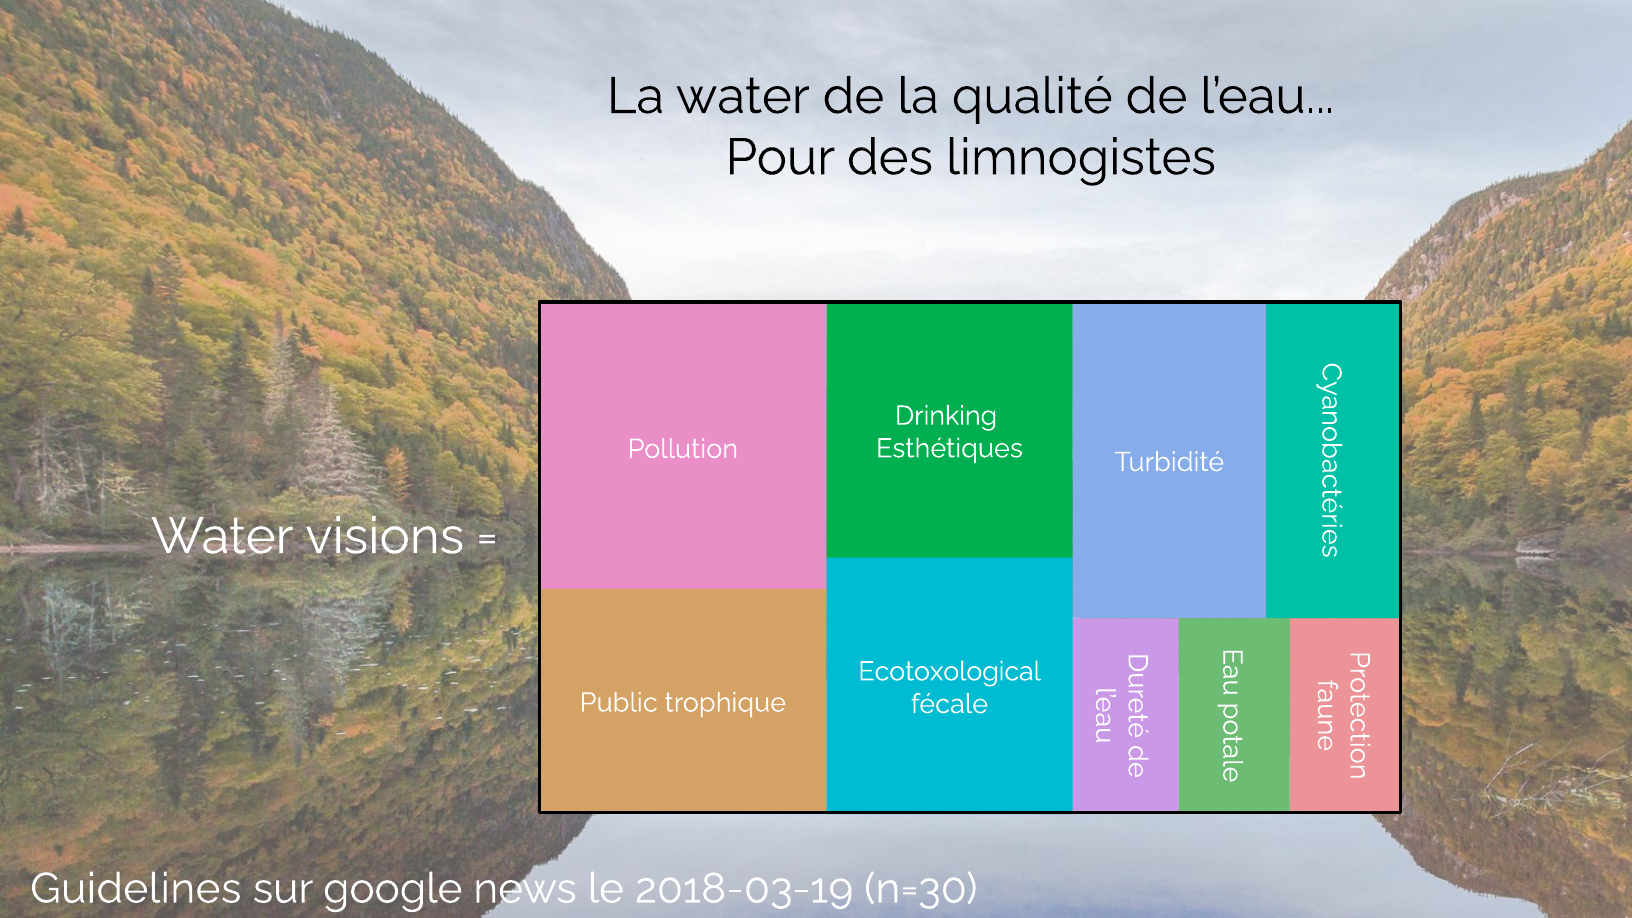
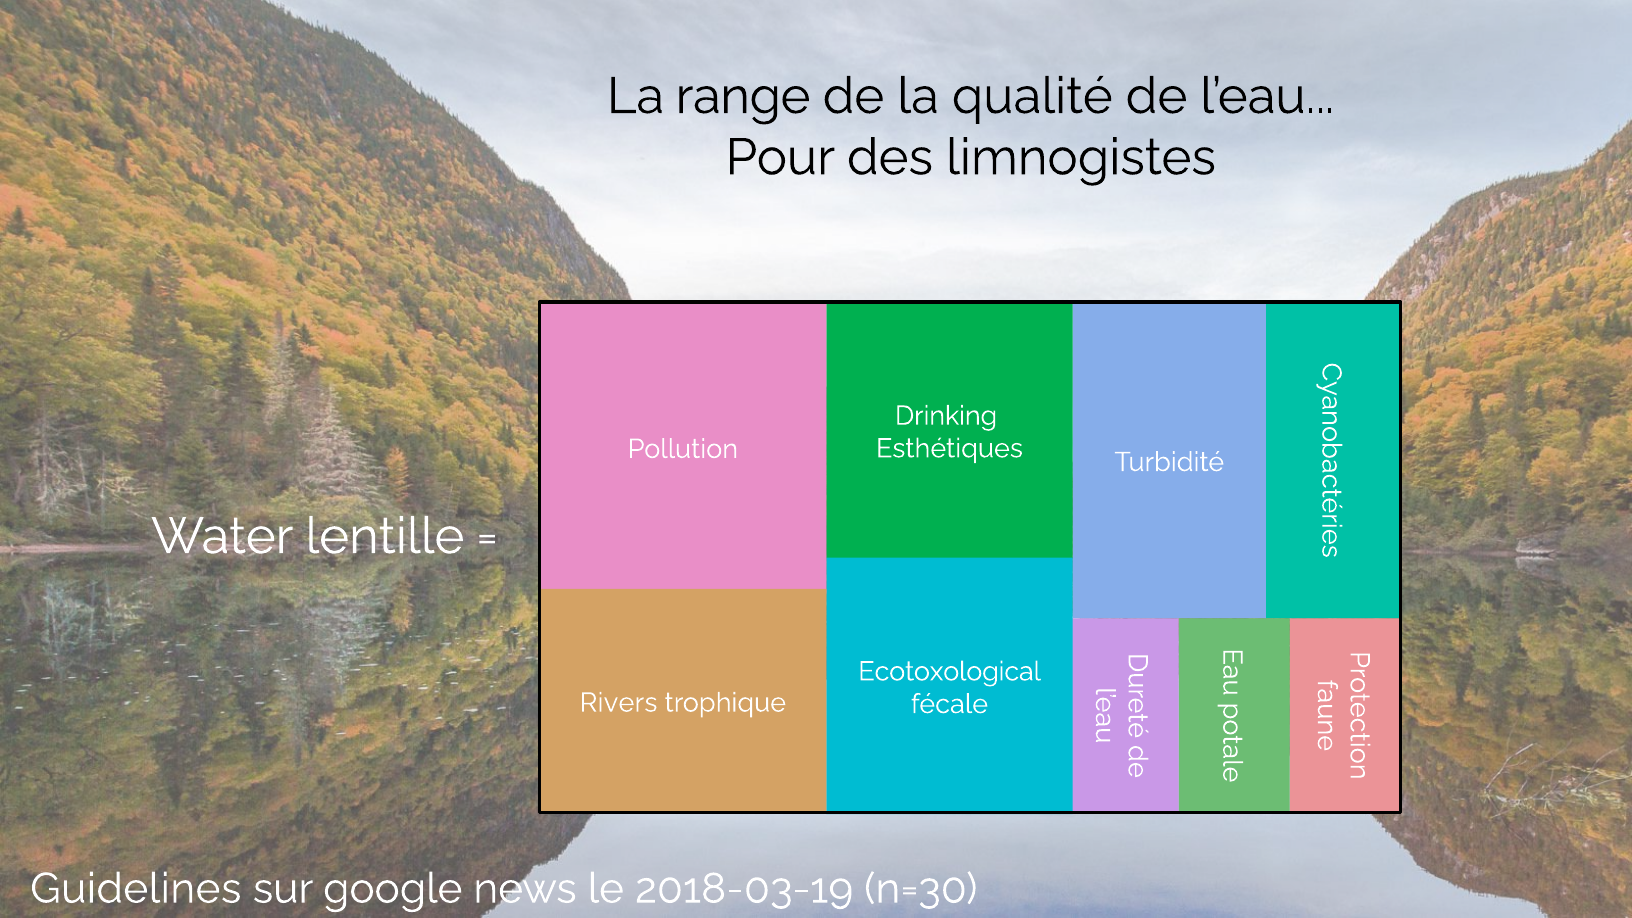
La water: water -> range (743, 96)
visions: visions -> lentille (385, 536)
Public: Public -> Rivers (619, 703)
